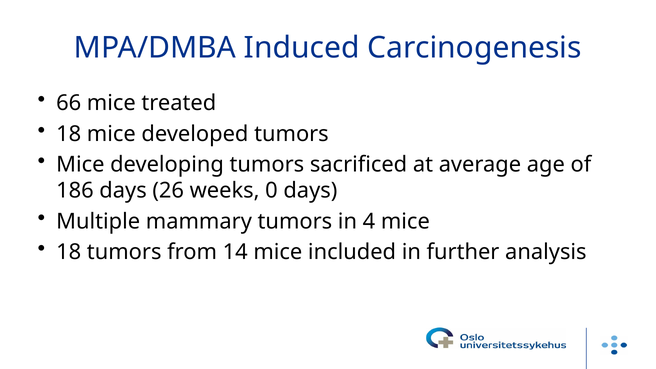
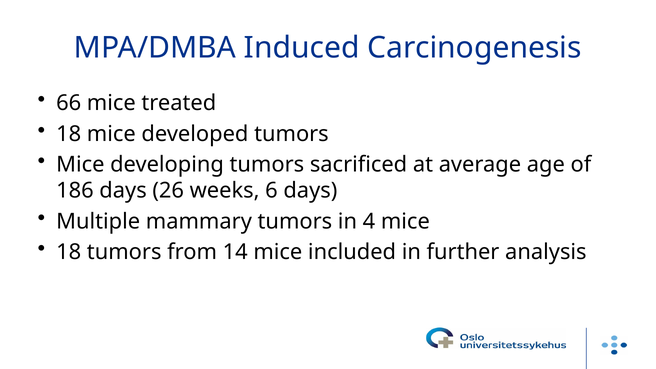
0: 0 -> 6 (271, 191)
